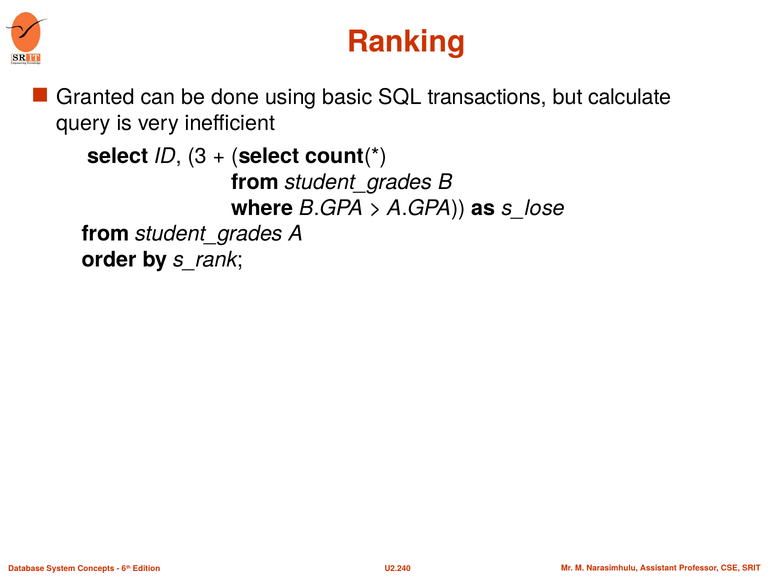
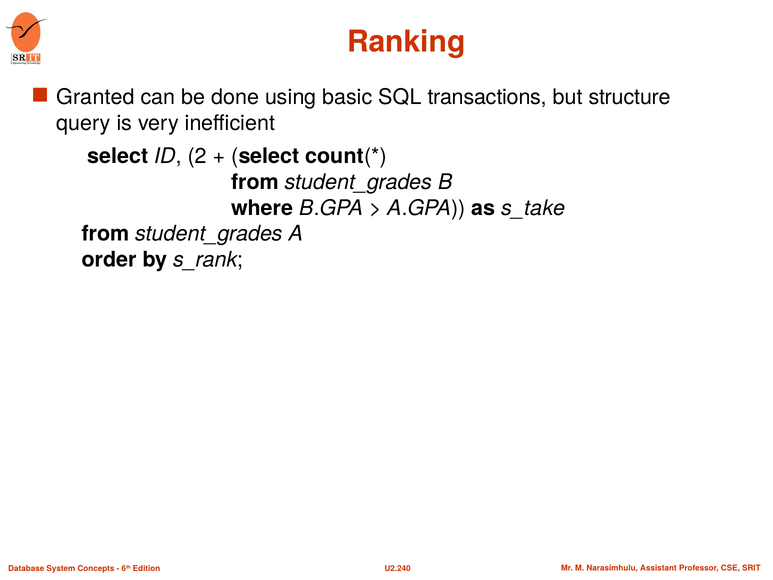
calculate: calculate -> structure (630, 97)
3: 3 -> 2 (197, 156)
s_lose: s_lose -> s_take (533, 208)
